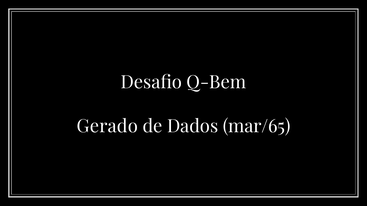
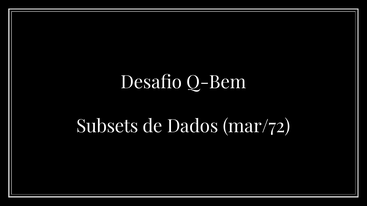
Gerado: Gerado -> Subsets (107, 127)
mar/65: mar/65 -> mar/72 (257, 127)
